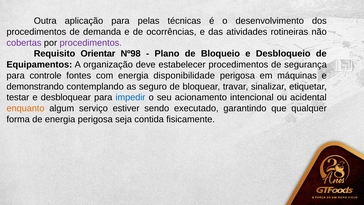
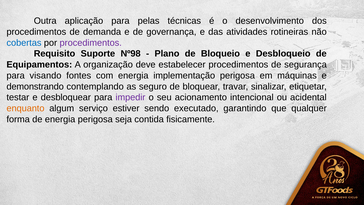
ocorrências: ocorrências -> governança (171, 32)
cobertas colour: purple -> blue (24, 43)
Orientar: Orientar -> Suporte (98, 54)
controle: controle -> visando (45, 75)
disponibilidade: disponibilidade -> implementação (184, 75)
impedir colour: blue -> purple (130, 97)
